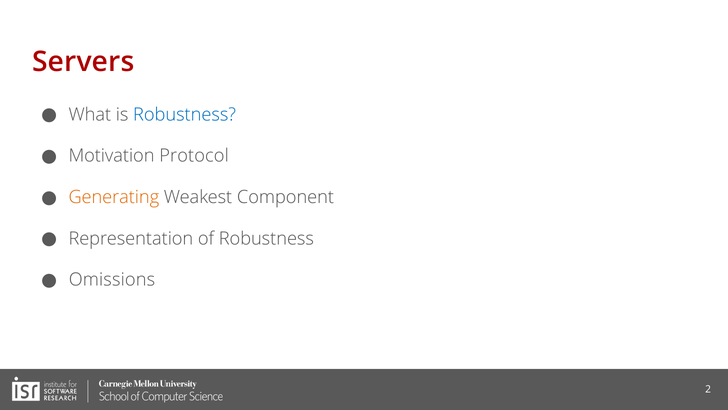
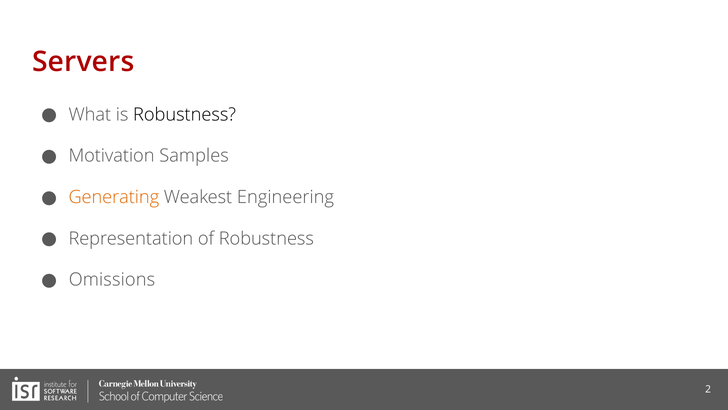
Robustness colour: blue -> black (185, 114)
Protocol: Protocol -> Samples (194, 156)
Component: Component -> Engineering (285, 197)
